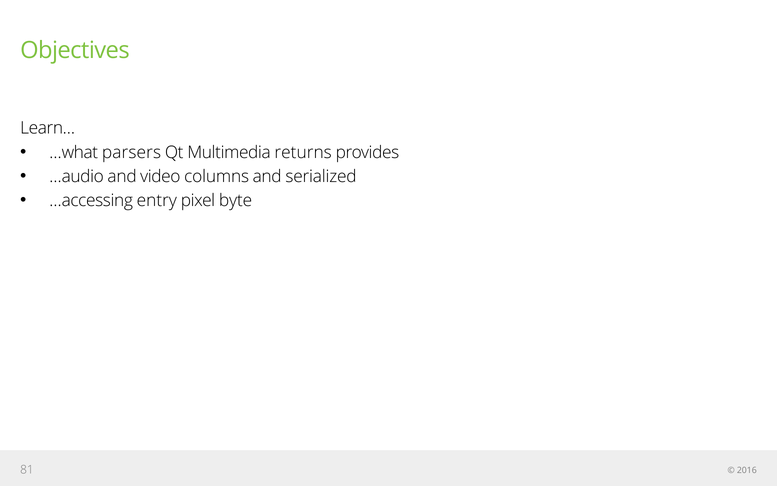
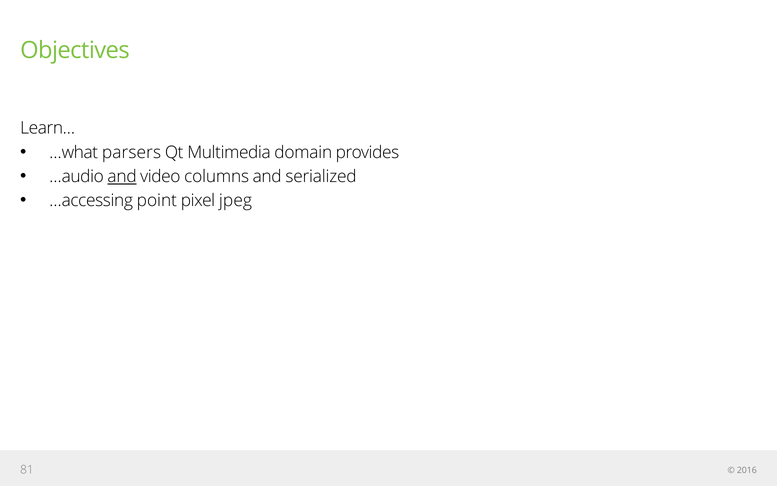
returns: returns -> domain (303, 152)
and underline: none -> present (122, 176)
entry: entry -> point (157, 201)
byte: byte -> jpeg (235, 201)
